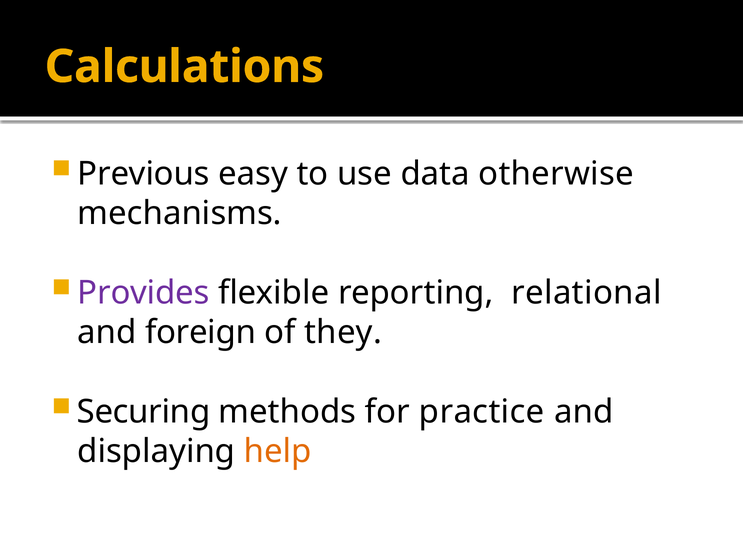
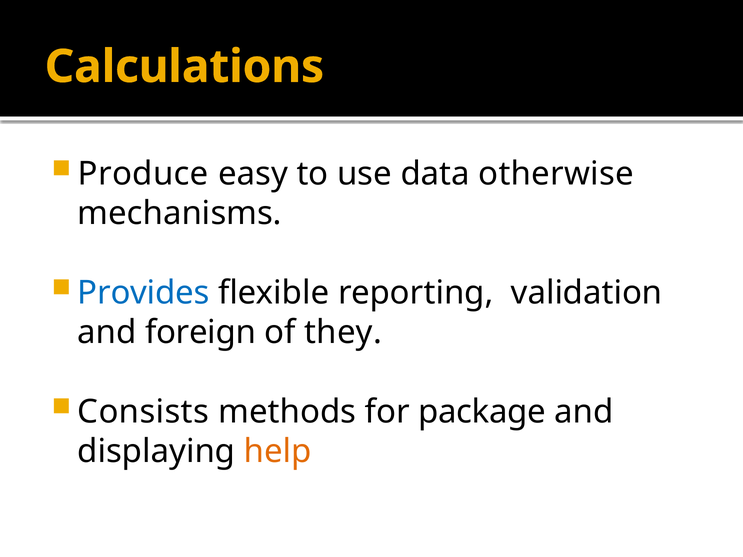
Previous: Previous -> Produce (143, 174)
Provides colour: purple -> blue (143, 293)
relational: relational -> validation (587, 293)
Securing: Securing -> Consists (143, 412)
practice: practice -> package (482, 412)
